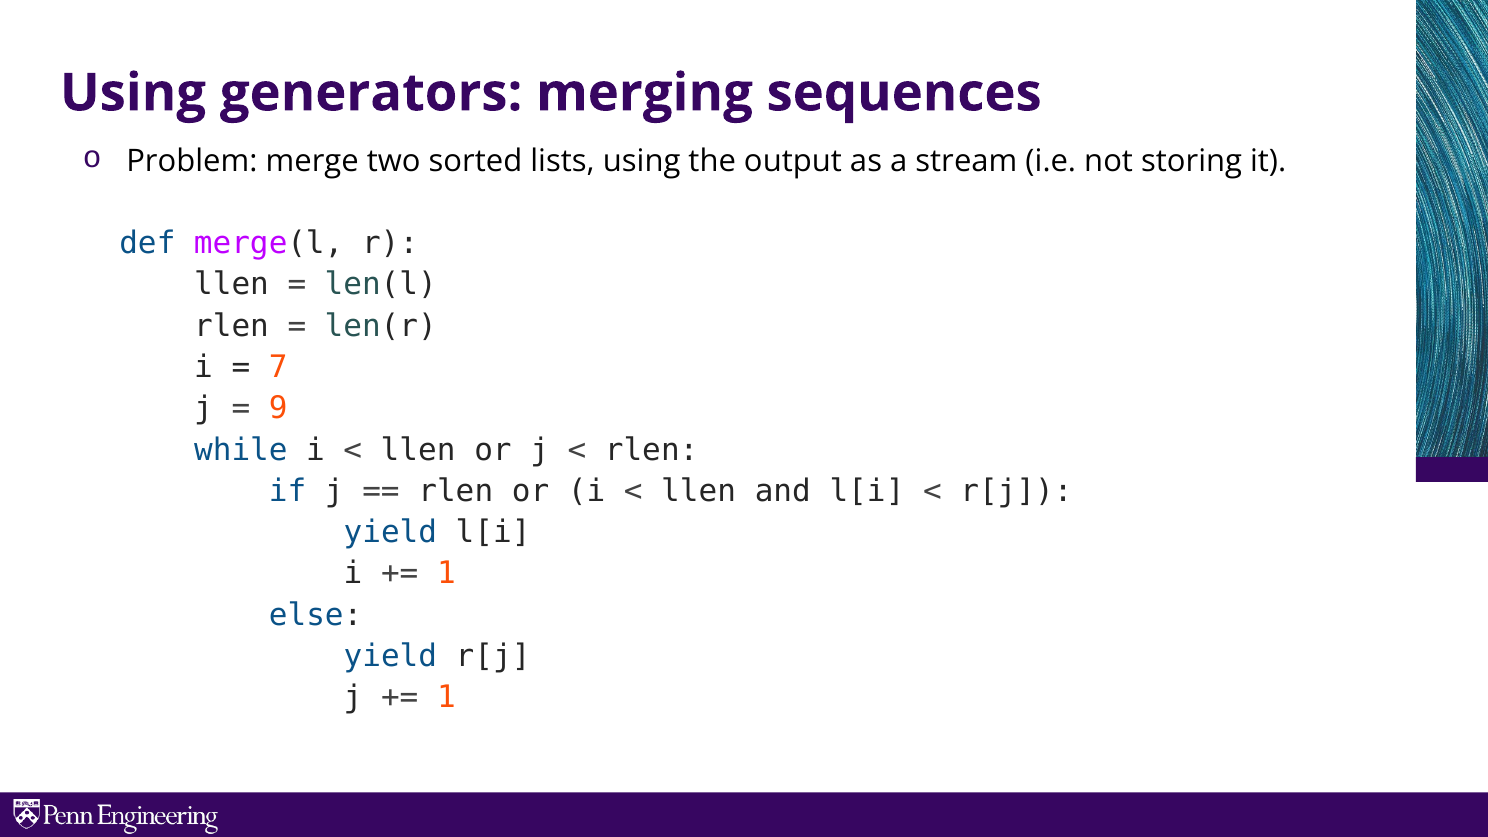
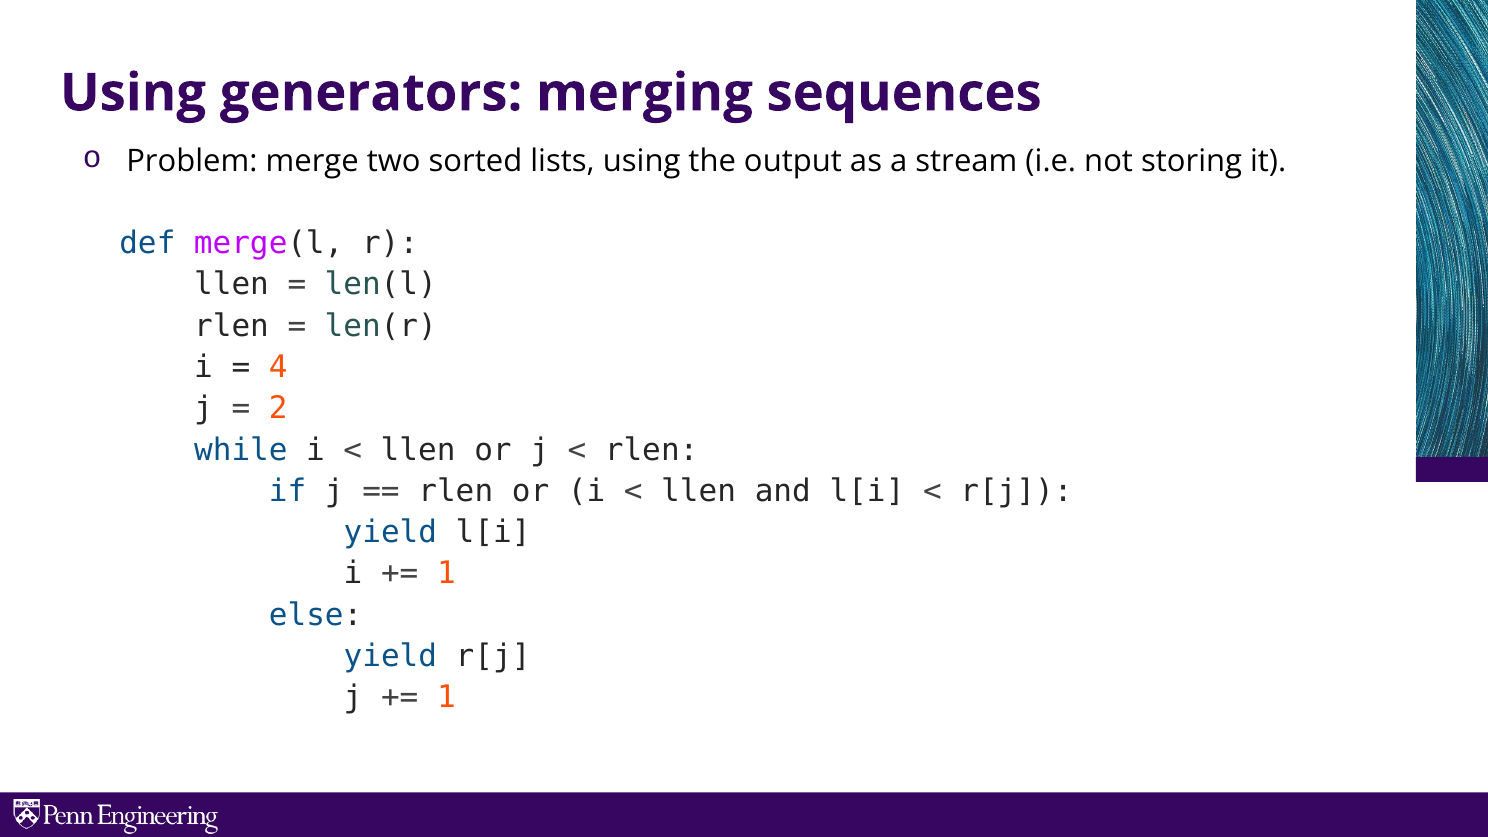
7: 7 -> 4 (278, 367)
9: 9 -> 2 (278, 409)
